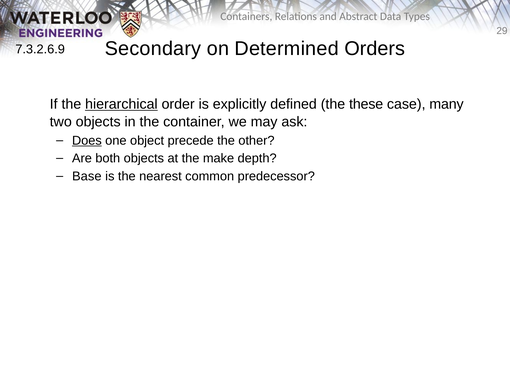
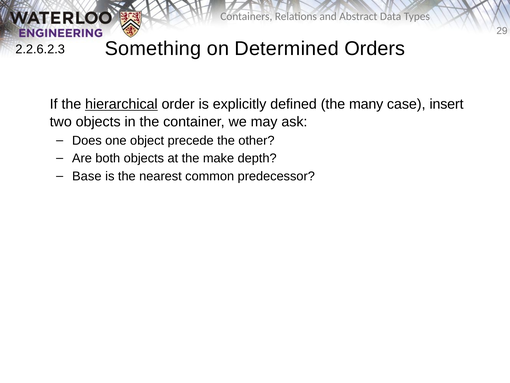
Secondary: Secondary -> Something (153, 49)
7.3.2.6.9: 7.3.2.6.9 -> 2.2.6.2.3 (40, 49)
these: these -> many (366, 104)
many: many -> insert (447, 104)
Does underline: present -> none (87, 140)
